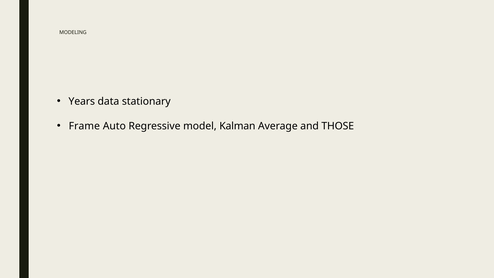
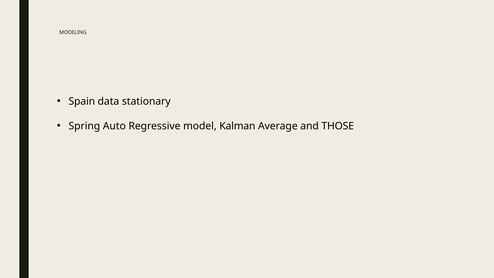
Years: Years -> Spain (82, 101)
Frame: Frame -> Spring (84, 126)
